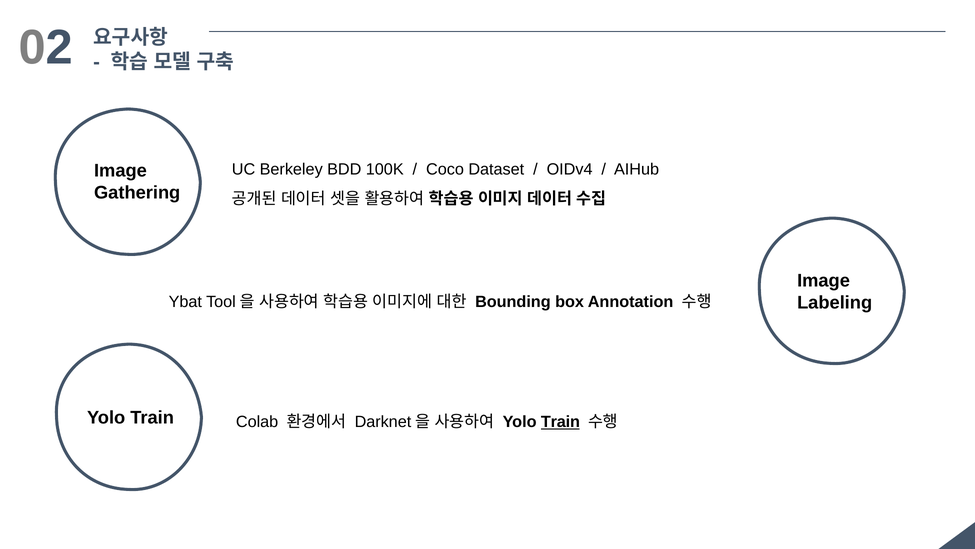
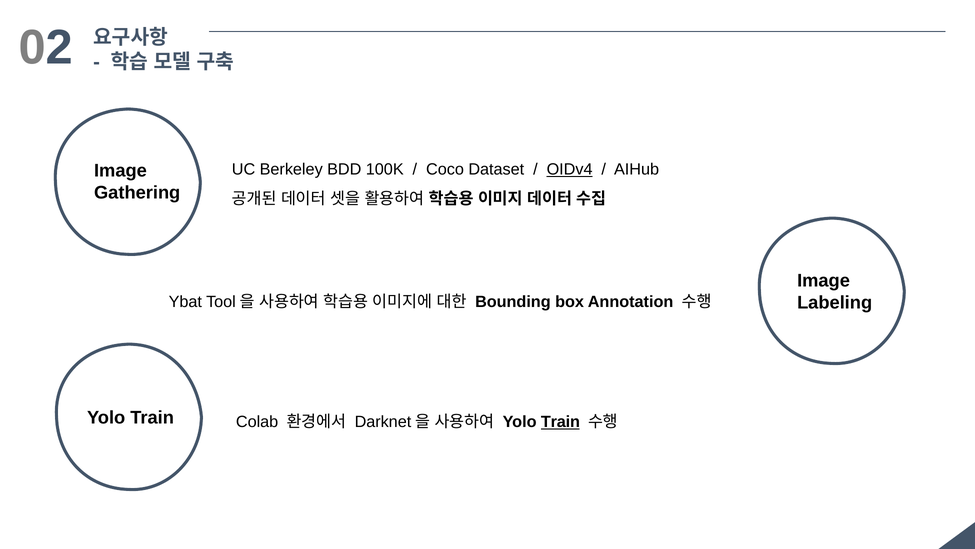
OIDv4 underline: none -> present (570, 169)
